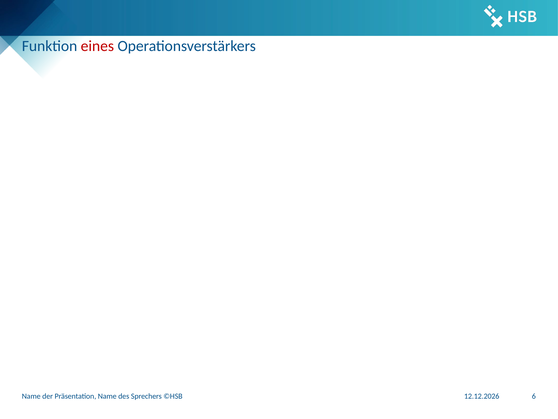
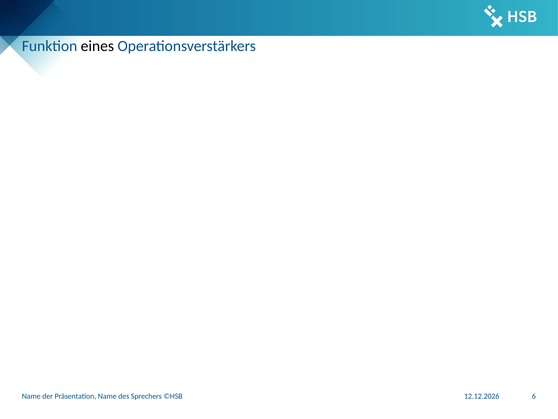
eines colour: red -> black (97, 46)
